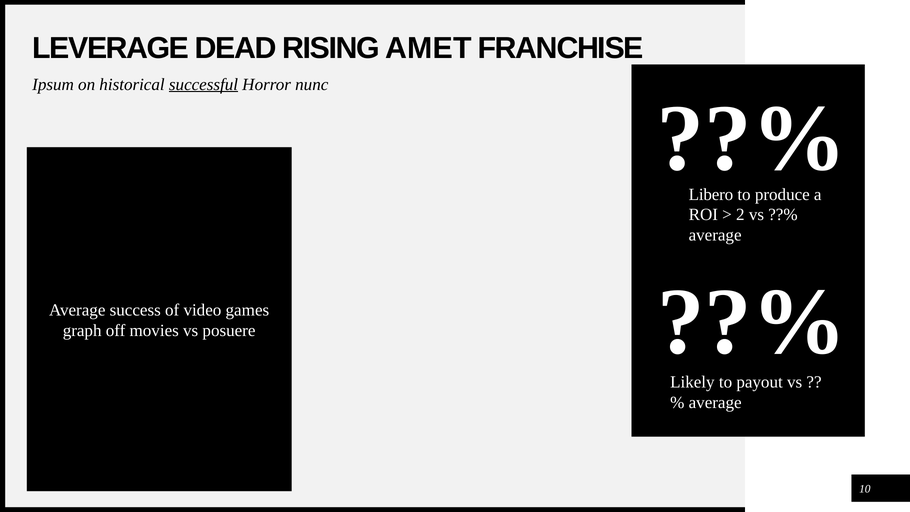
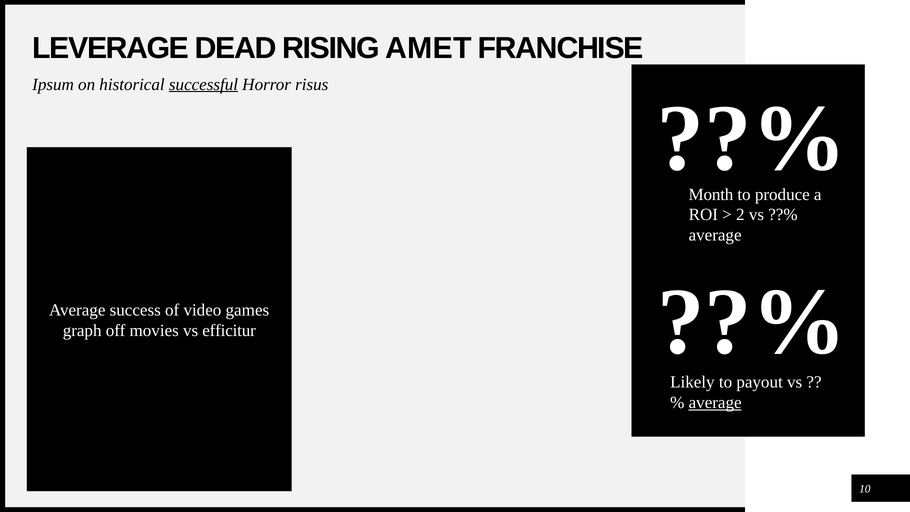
nunc: nunc -> risus (312, 84)
Libero: Libero -> Month (711, 194)
posuere: posuere -> efficitur (229, 331)
average underline: none -> present (715, 403)
